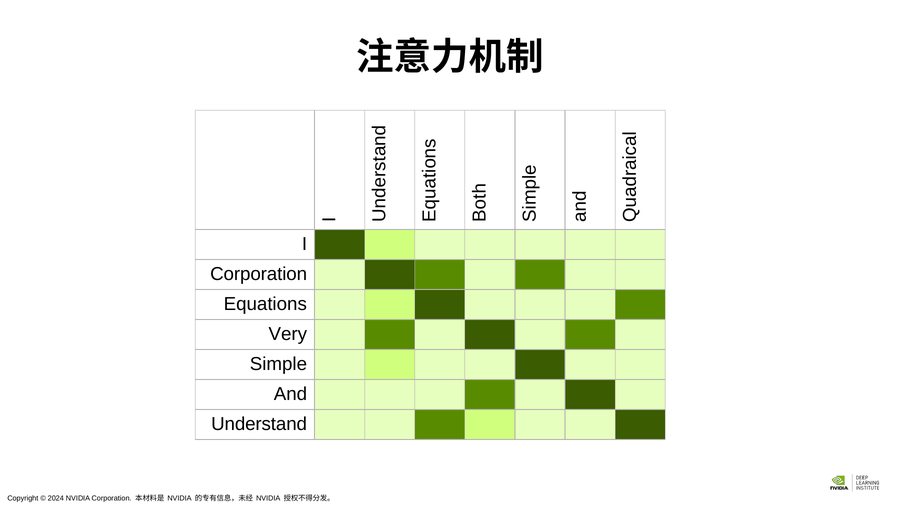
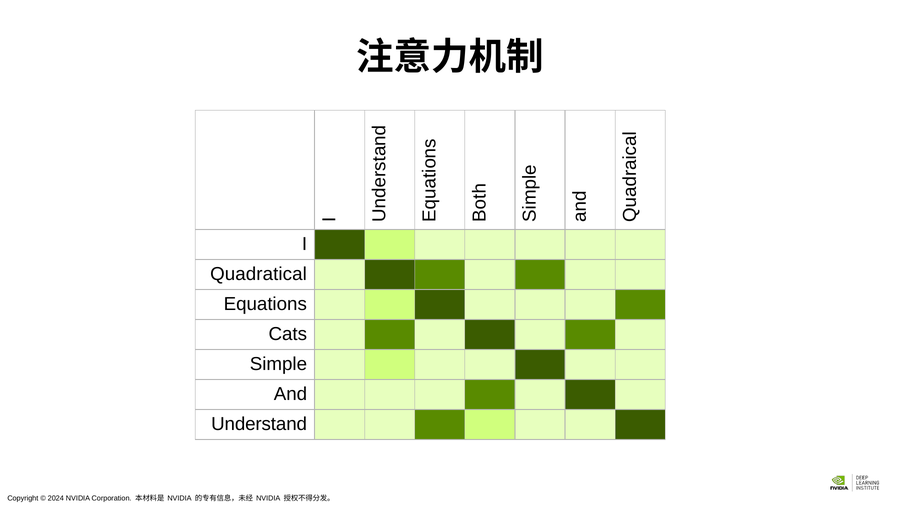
Corporation: Corporation -> Quadratical (259, 274)
Very: Very -> Cats (288, 334)
